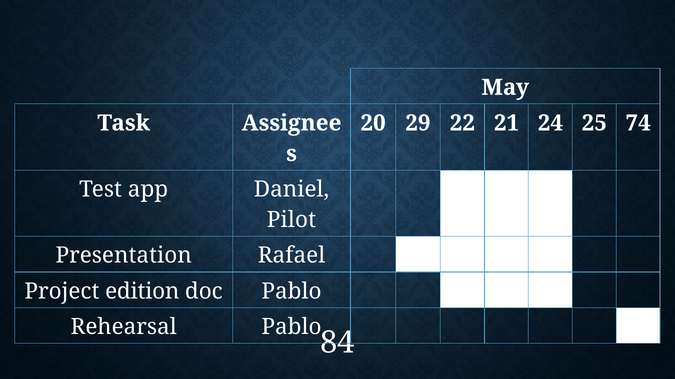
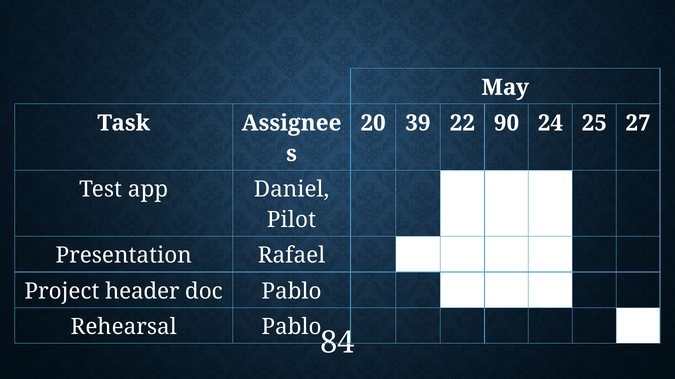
29: 29 -> 39 (418, 123)
21: 21 -> 90 (506, 123)
74: 74 -> 27 (638, 123)
edition: edition -> header (142, 292)
